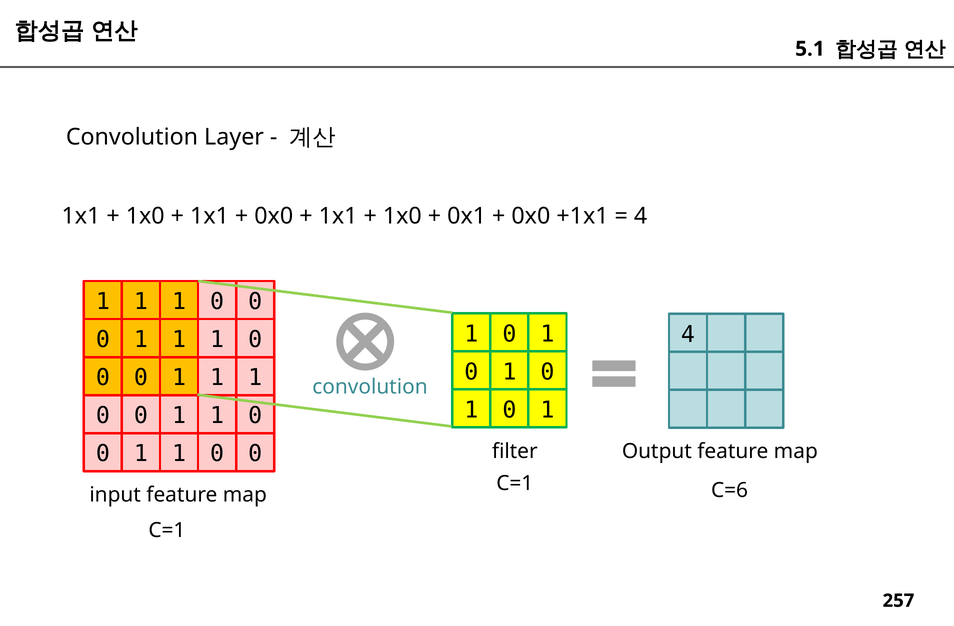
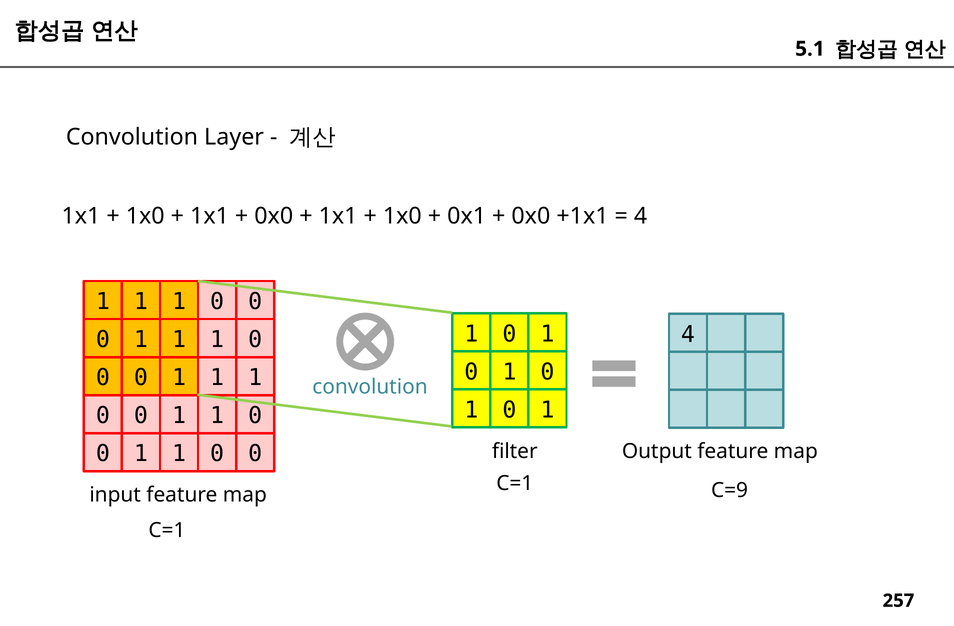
C=6: C=6 -> C=9 (730, 491)
